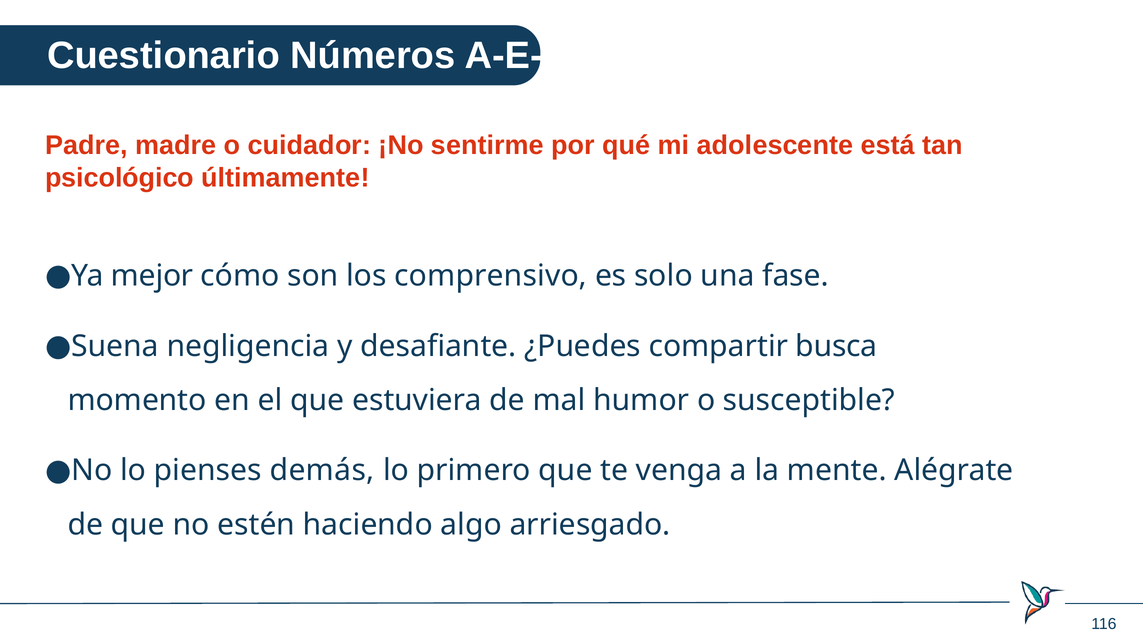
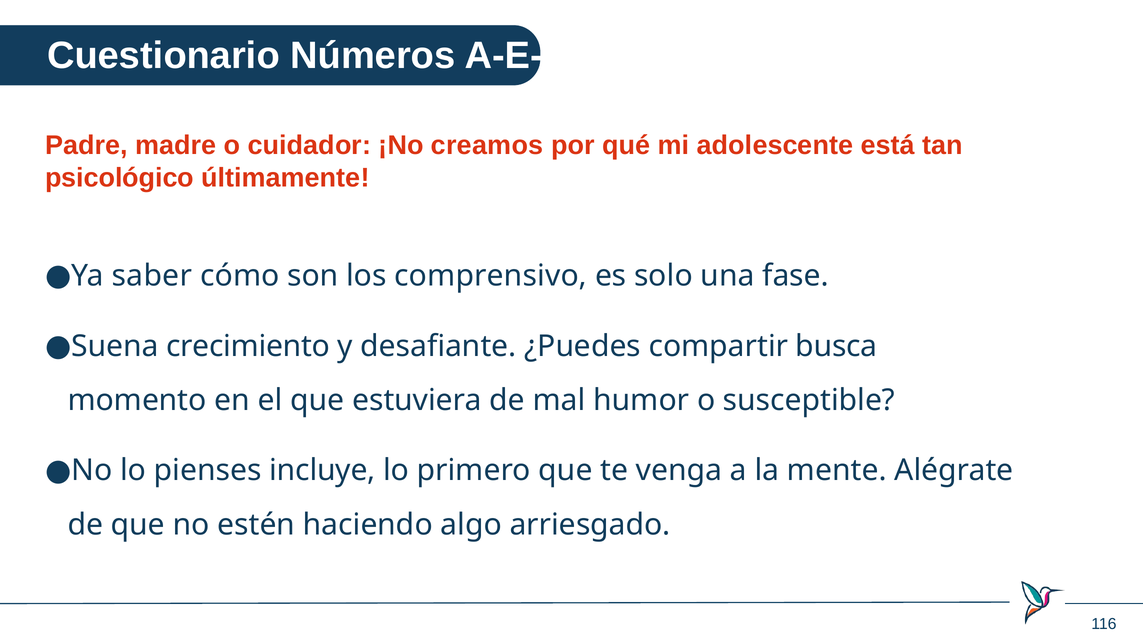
sentirme: sentirme -> creamos (487, 145)
mejor: mejor -> saber (152, 276)
negligencia: negligencia -> crecimiento (248, 346)
demás: demás -> incluye (322, 471)
